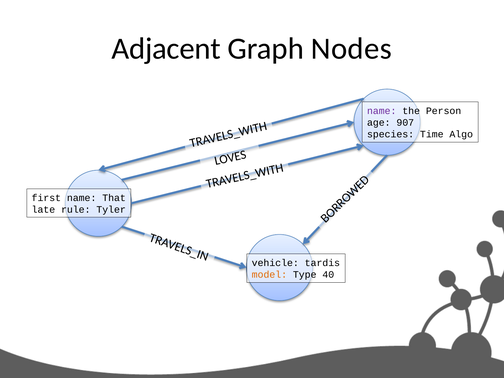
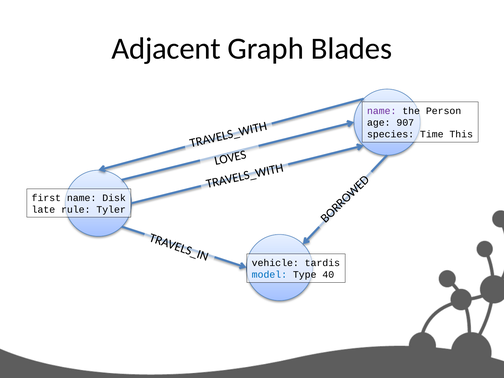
Nodes: Nodes -> Blades (352, 49)
Algo: Algo -> This (461, 134)
That: That -> Disk (114, 198)
model colour: orange -> blue (269, 275)
